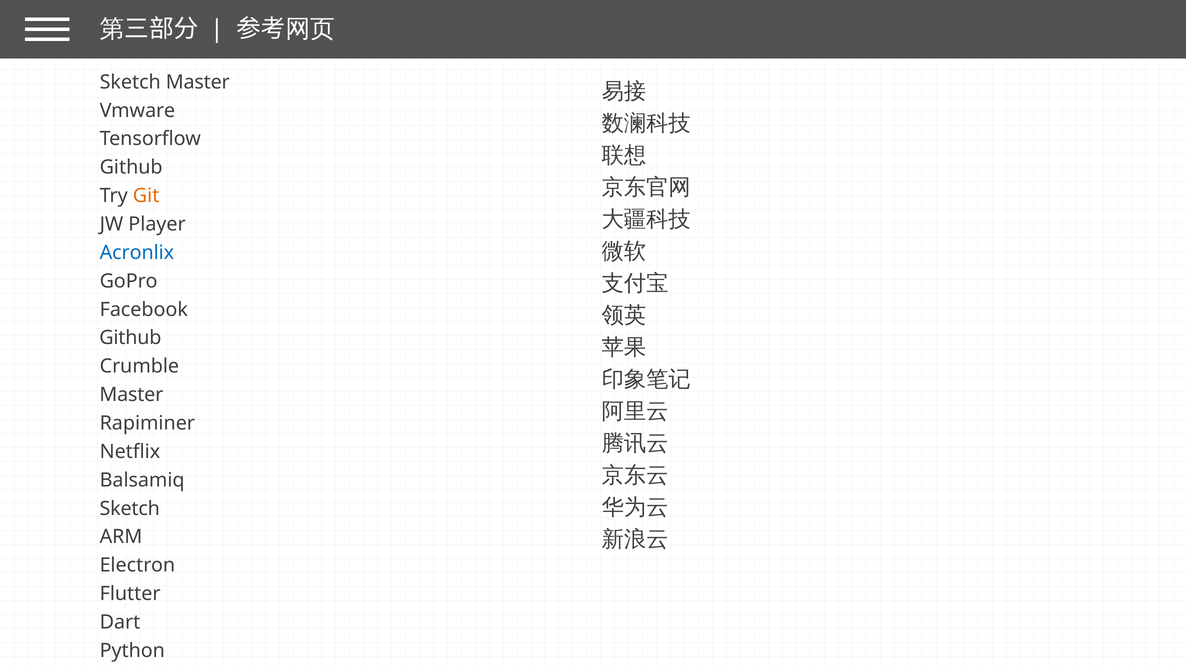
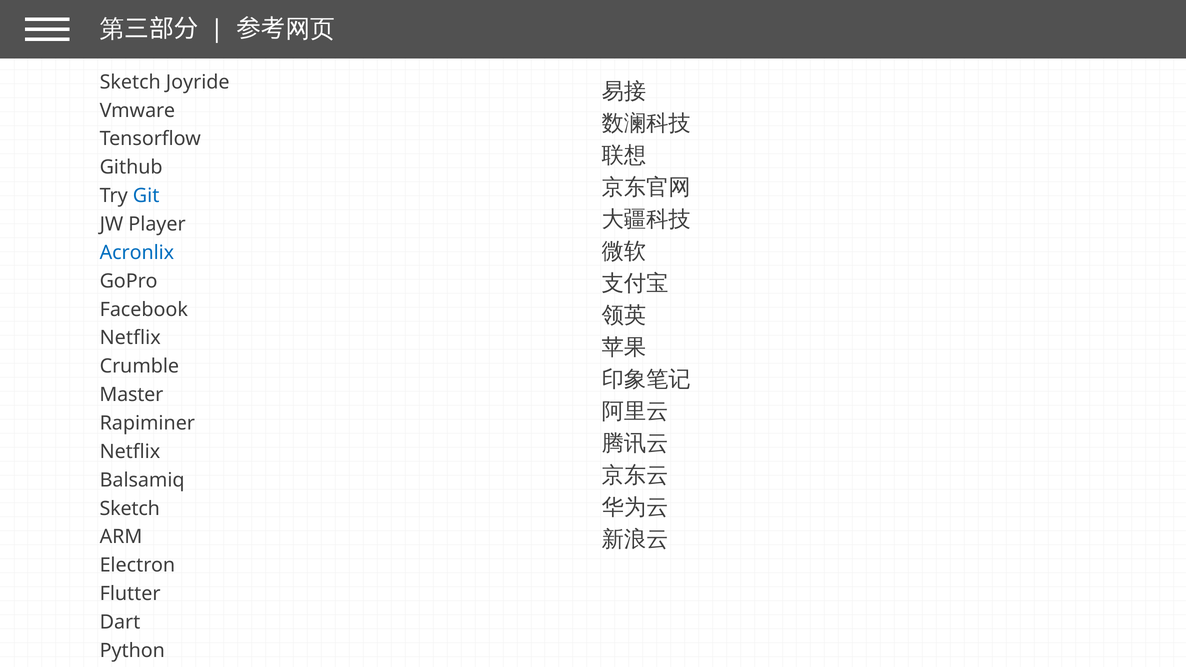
Sketch Master: Master -> Joyride (198, 82)
Git colour: orange -> blue (146, 196)
Github: Github -> Netflix (130, 338)
